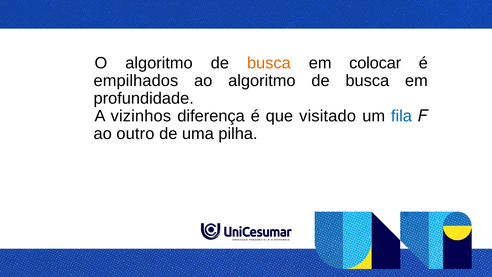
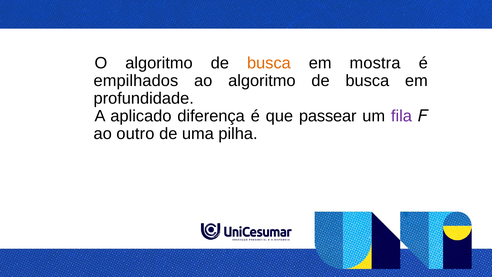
colocar: colocar -> mostra (375, 63)
vizinhos: vizinhos -> aplicado (141, 116)
visitado: visitado -> passear (328, 116)
fila colour: blue -> purple (401, 116)
